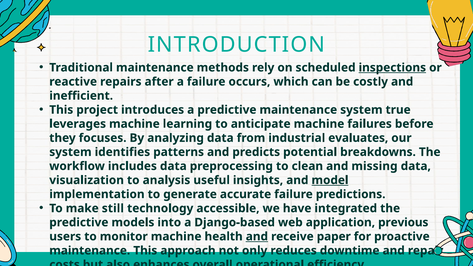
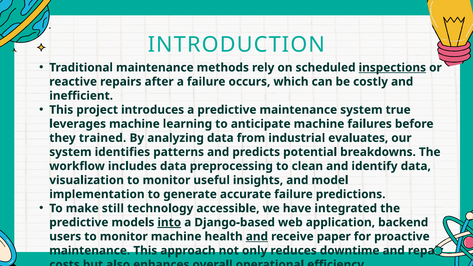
focuses: focuses -> trained (103, 138)
missing: missing -> identify (374, 166)
visualization to analysis: analysis -> monitor (166, 180)
model underline: present -> none (330, 180)
into underline: none -> present (169, 222)
previous: previous -> backend (403, 222)
